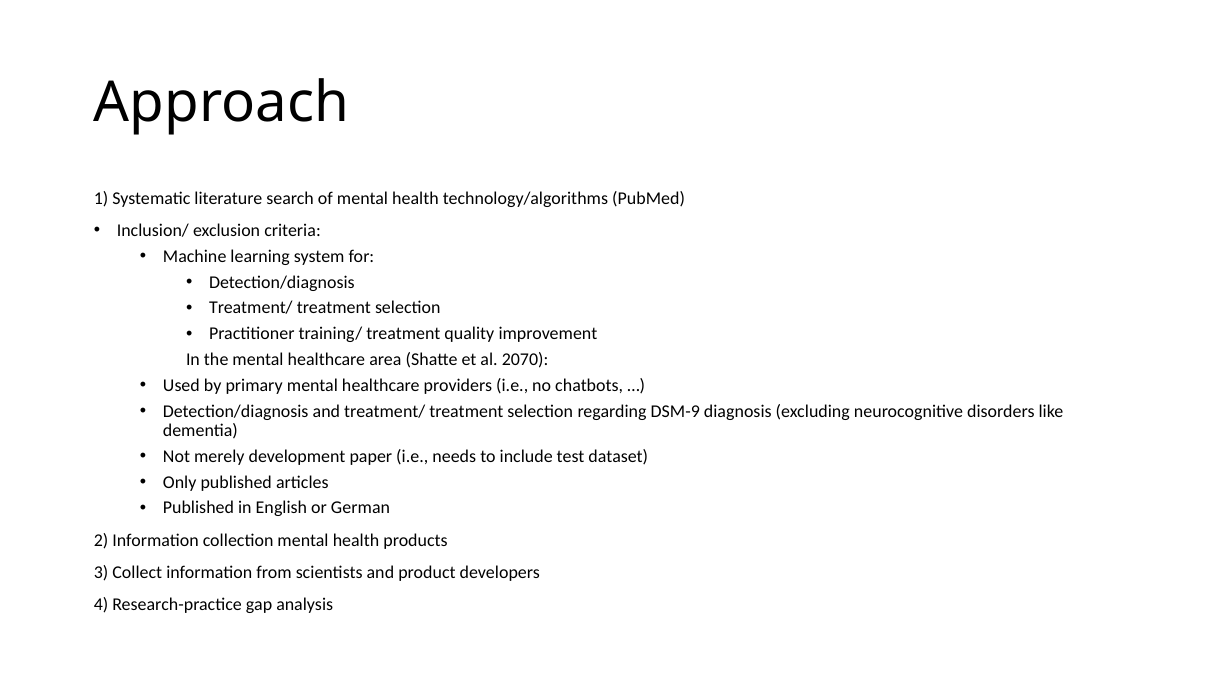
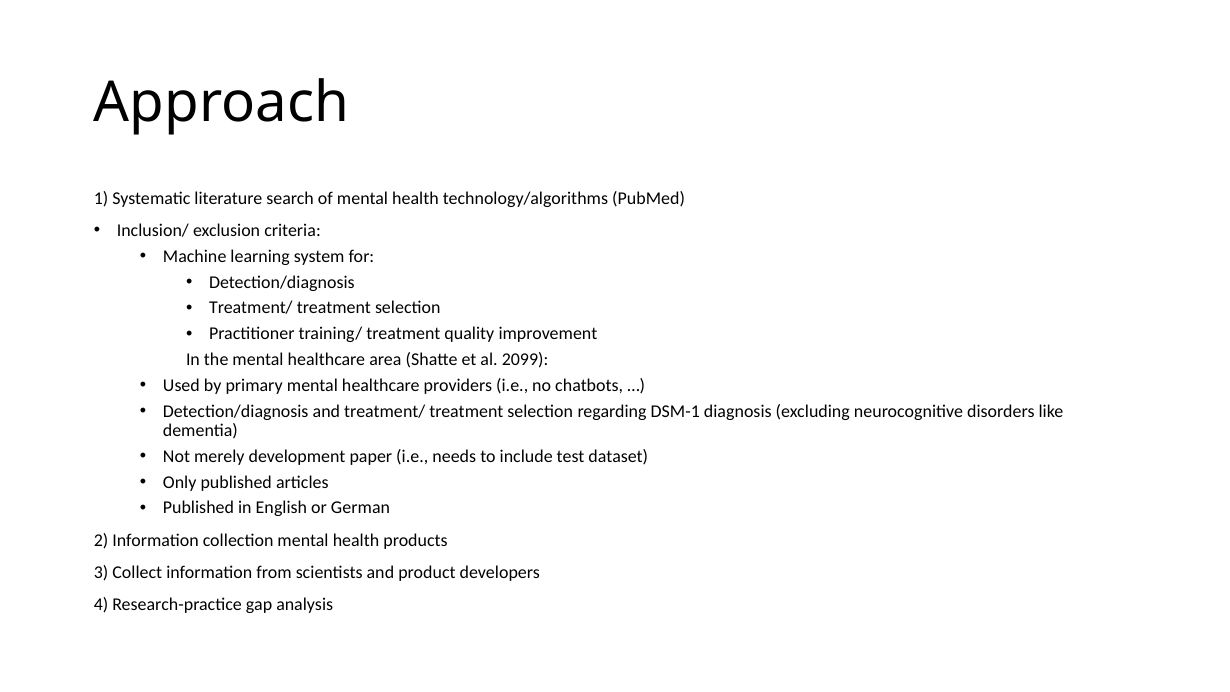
2070: 2070 -> 2099 (525, 360)
DSM-9: DSM-9 -> DSM-1 (675, 411)
